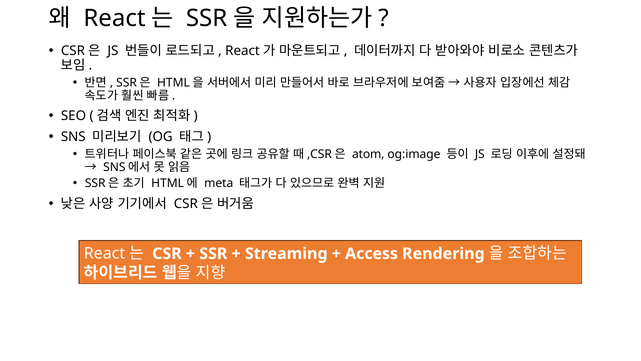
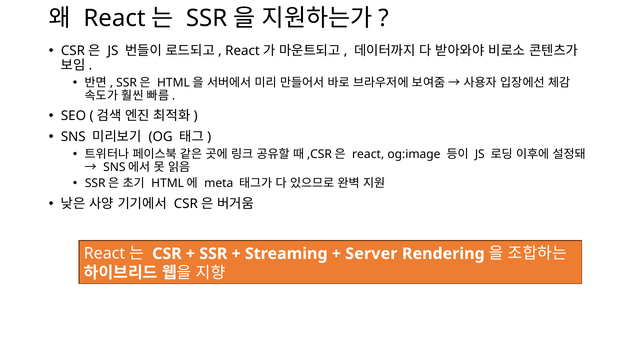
atom: atom -> react (368, 154)
Access: Access -> Server (371, 253)
